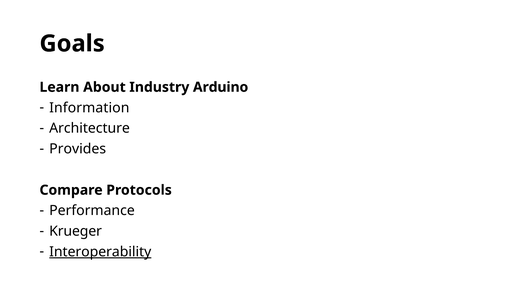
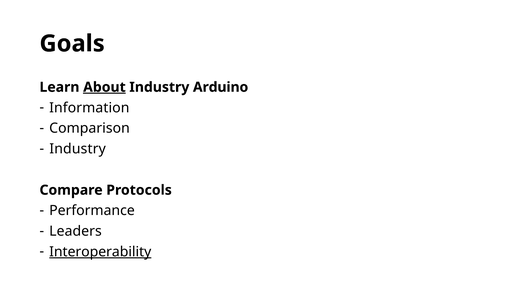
About underline: none -> present (104, 87)
Architecture: Architecture -> Comparison (90, 128)
Provides: Provides -> Industry (78, 149)
Krueger: Krueger -> Leaders (75, 231)
